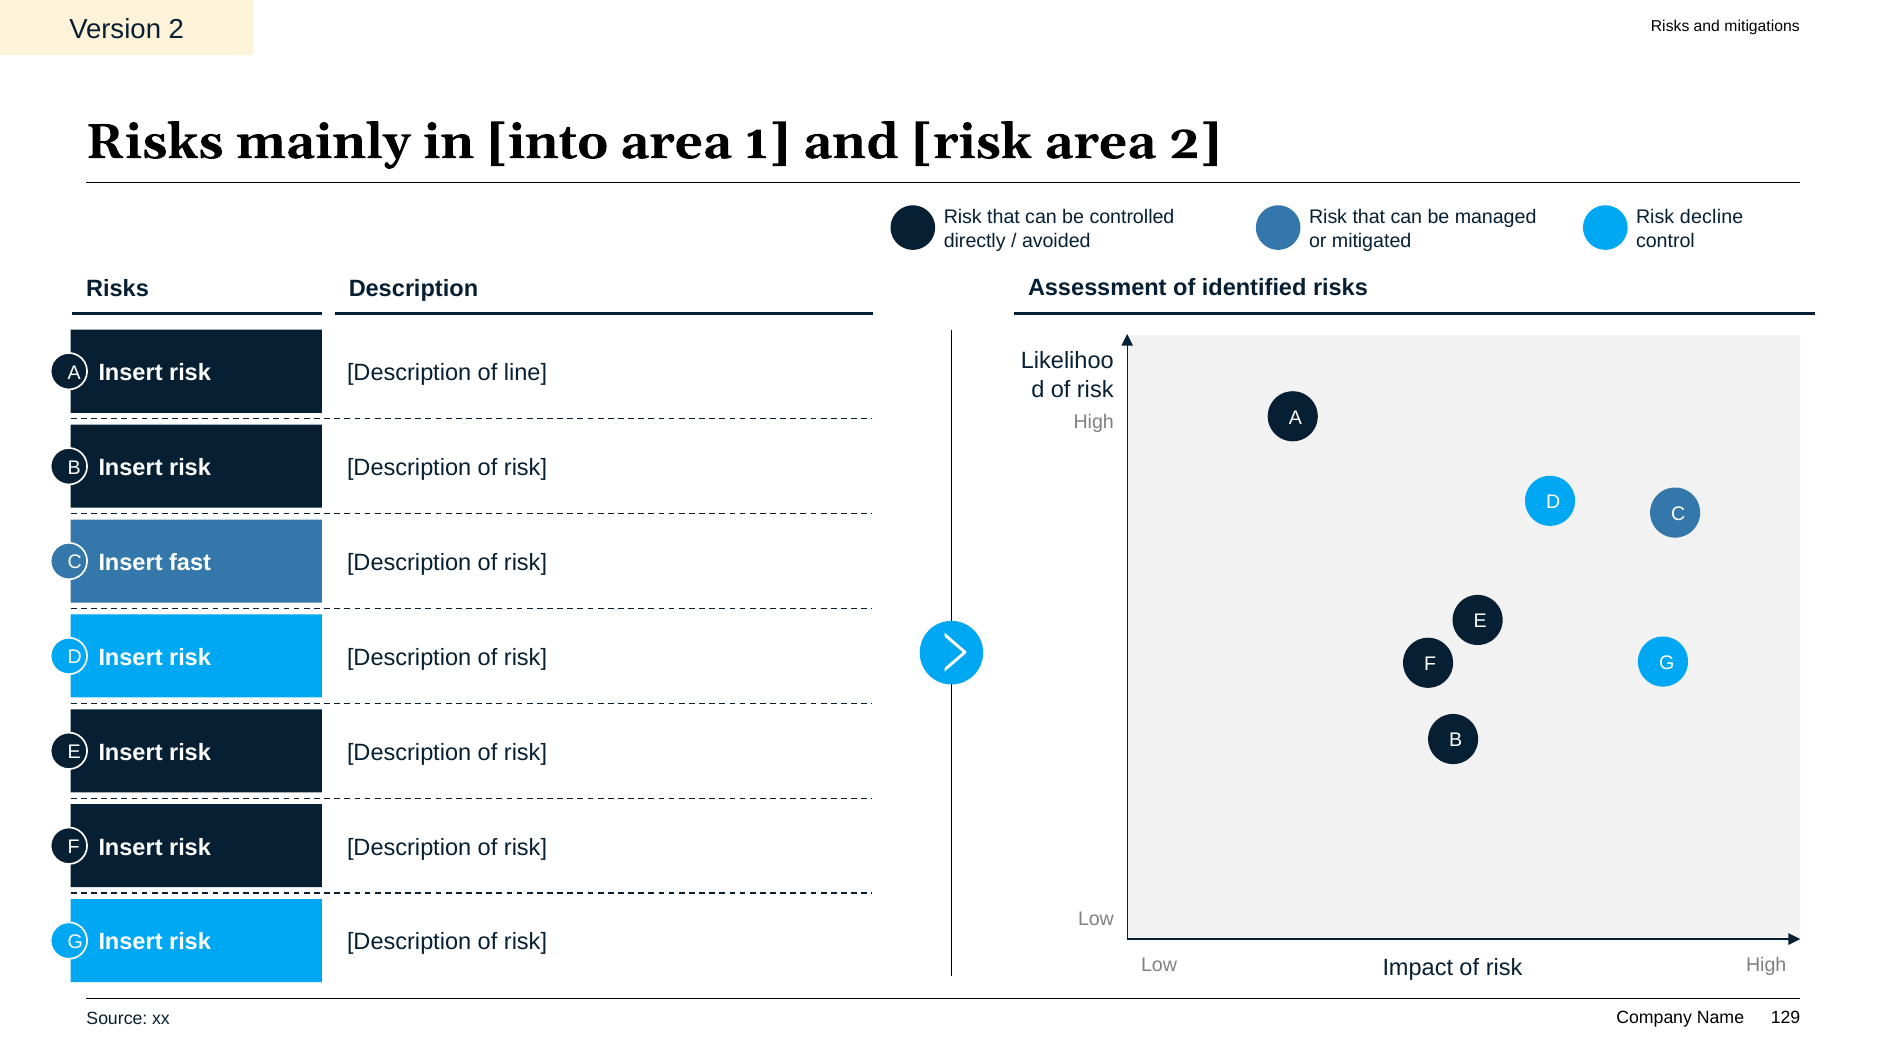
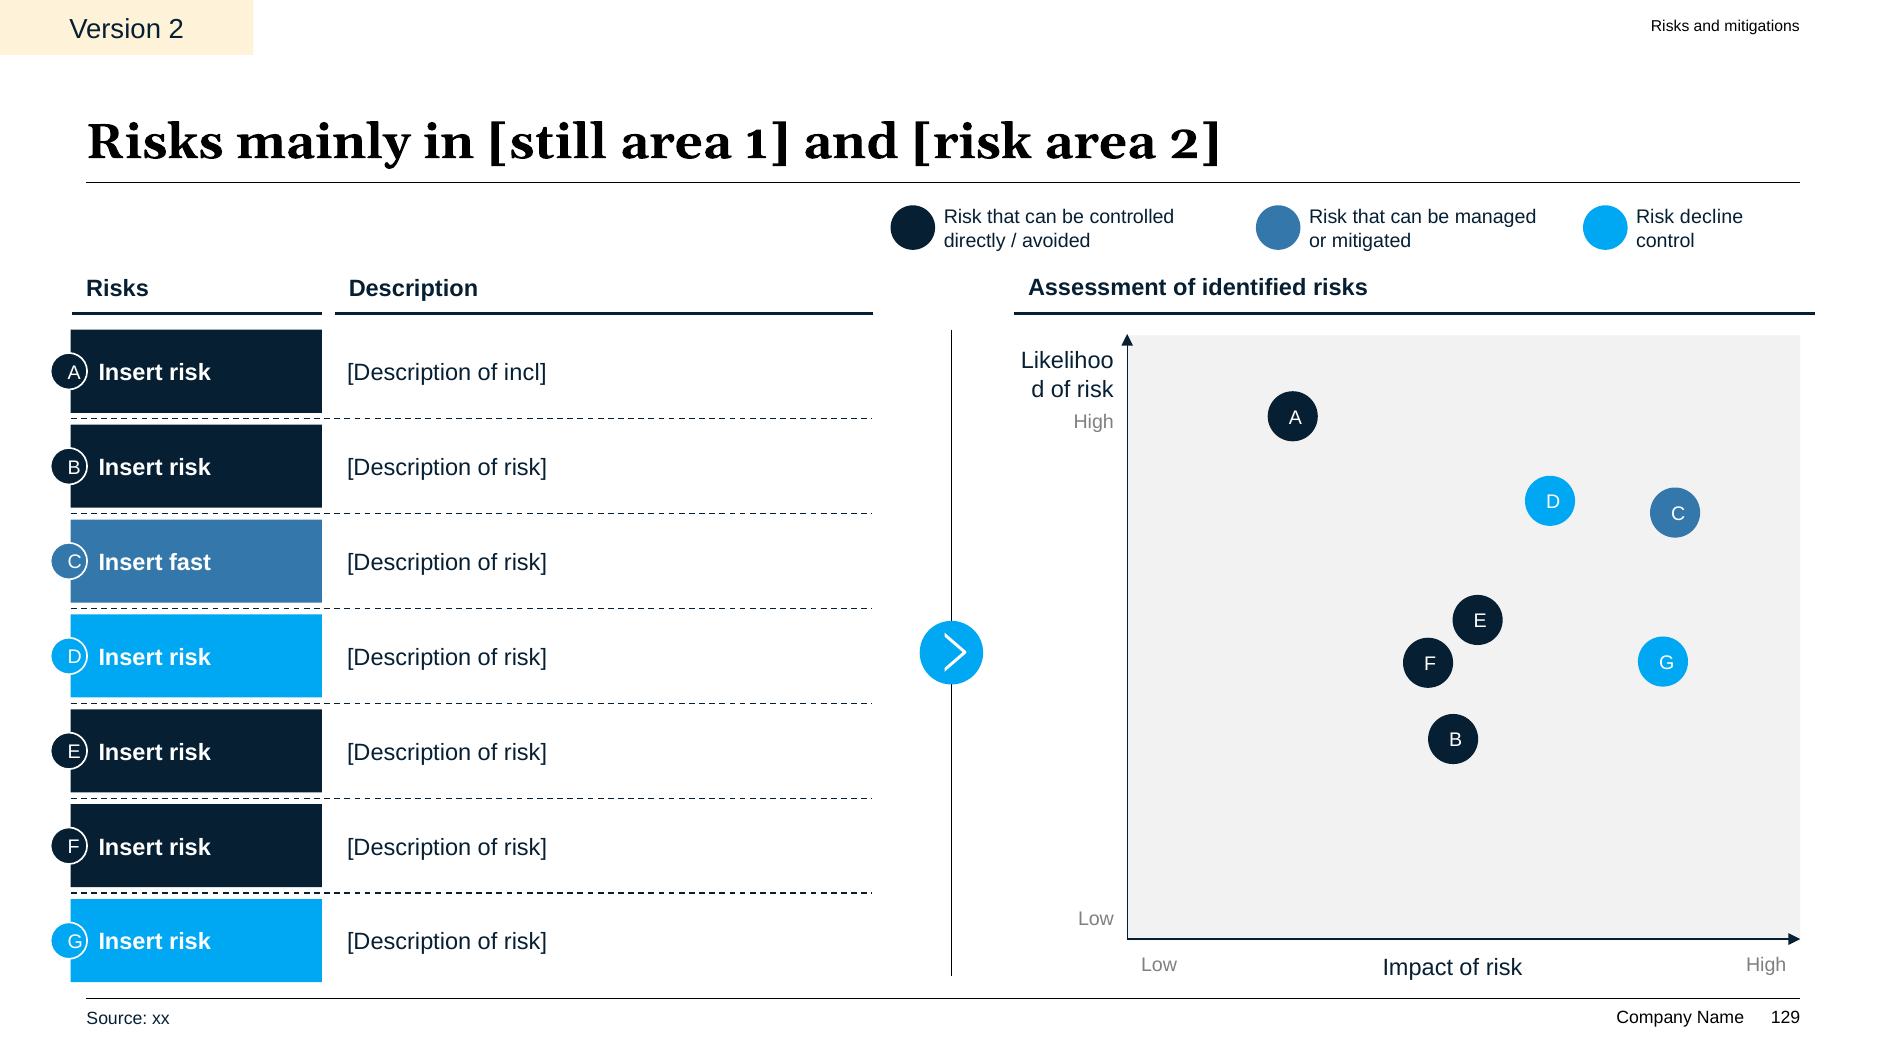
into: into -> still (547, 142)
line: line -> incl (525, 373)
